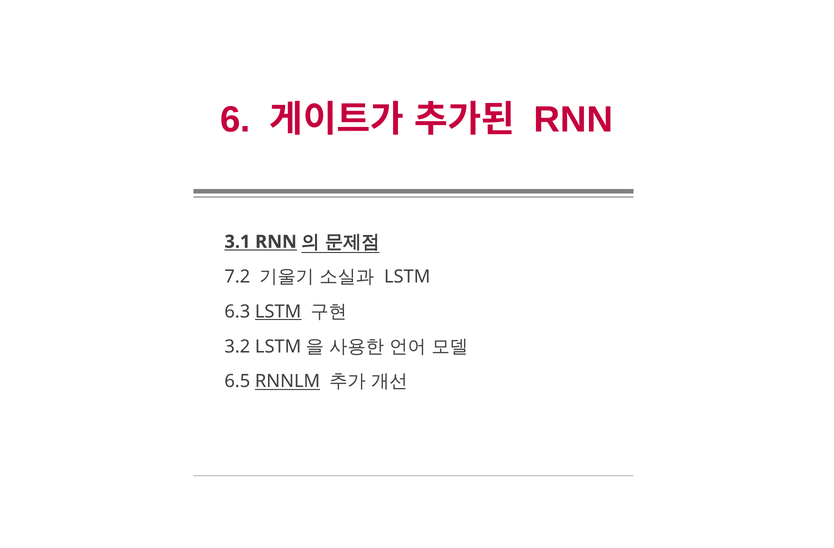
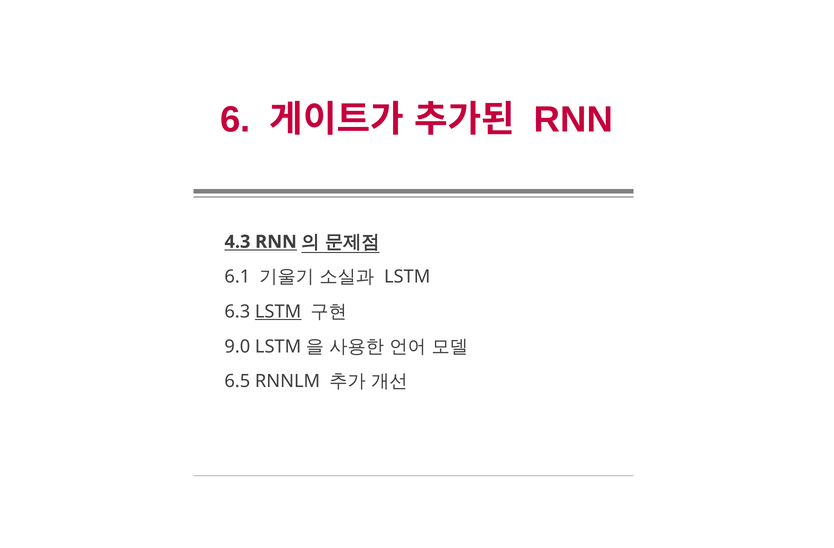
3.1: 3.1 -> 4.3 (237, 242)
7.2: 7.2 -> 6.1 (237, 277)
3.2: 3.2 -> 9.0 (237, 346)
RNNLM underline: present -> none (288, 381)
